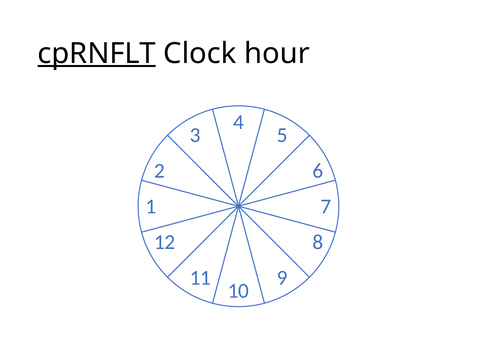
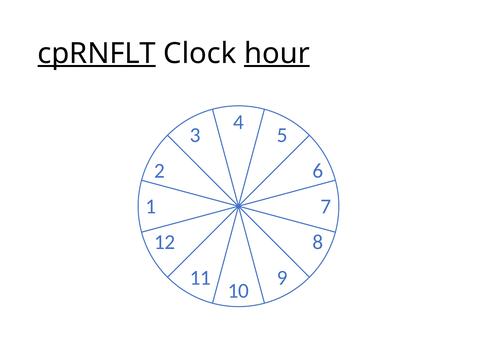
hour underline: none -> present (277, 53)
